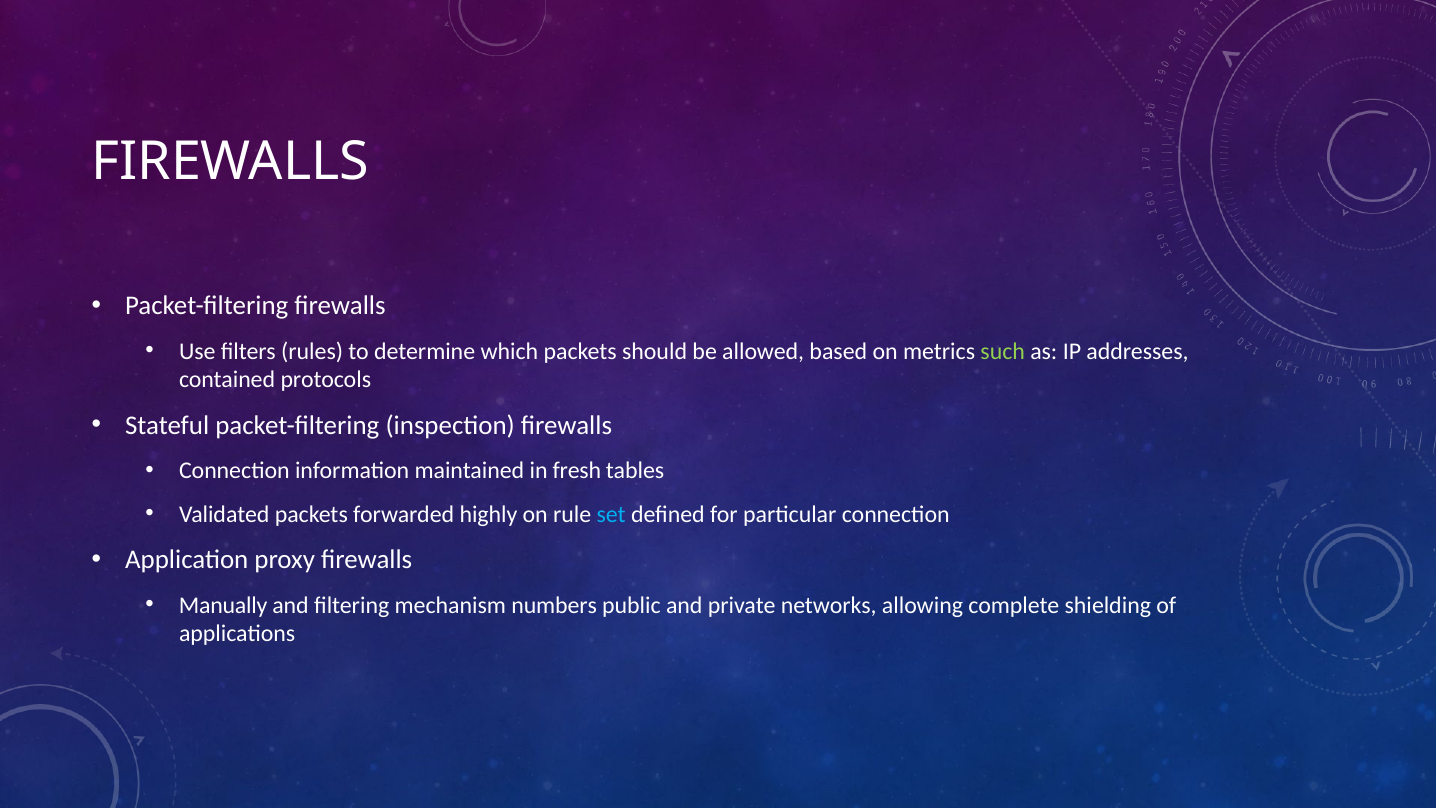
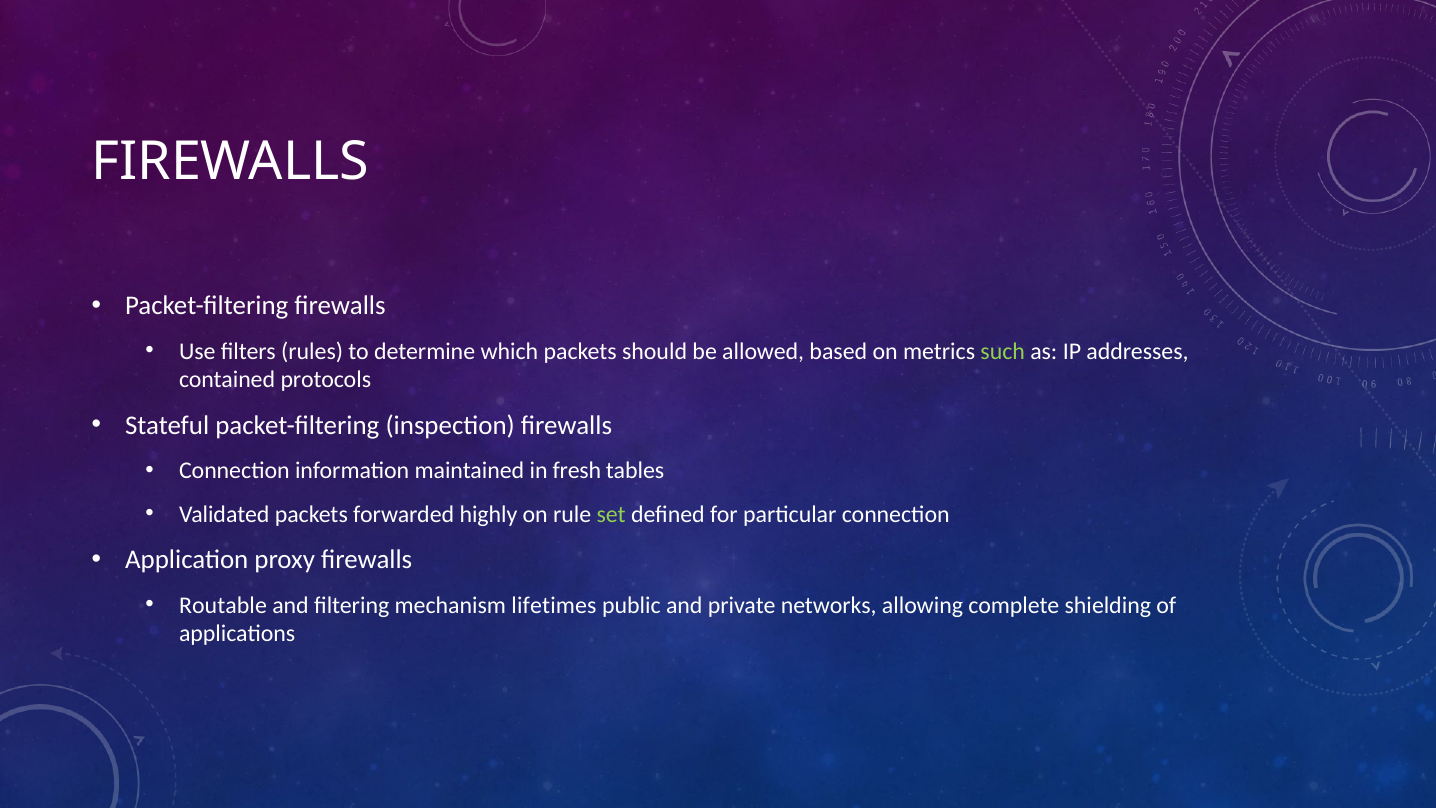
set colour: light blue -> light green (611, 514)
Manually: Manually -> Routable (223, 605)
numbers: numbers -> lifetimes (554, 605)
